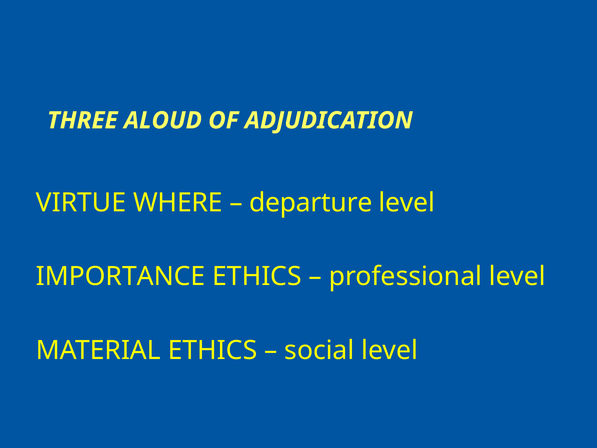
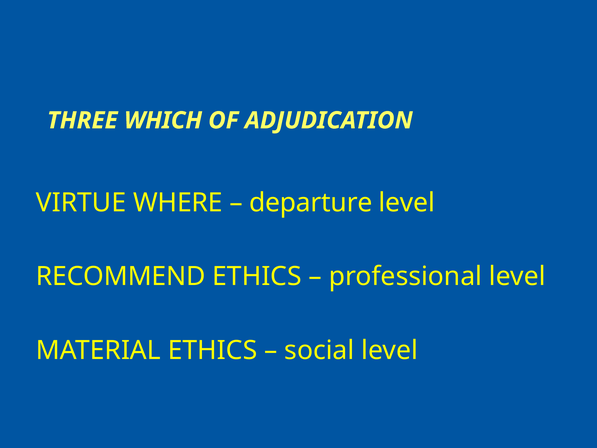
ALOUD: ALOUD -> WHICH (163, 120)
IMPORTANCE: IMPORTANCE -> RECOMMEND (121, 276)
